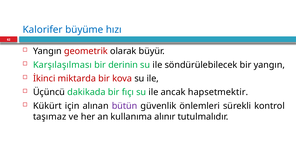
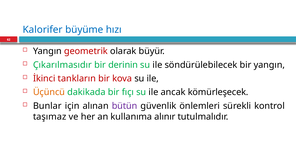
Karşılaşılması: Karşılaşılması -> Çıkarılmasıdır (62, 65)
miktarda: miktarda -> tankların (77, 79)
Üçüncü colour: black -> orange (49, 92)
hapsetmektir: hapsetmektir -> kömürleşecek (218, 92)
Kükürt: Kükürt -> Bunlar (47, 106)
